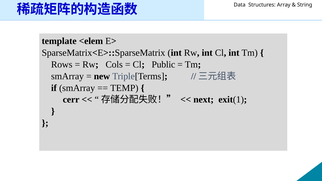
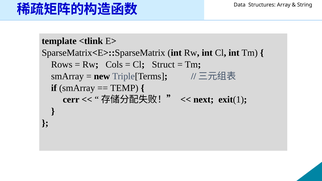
<elem: <elem -> <tlink (91, 41)
Public: Public -> Struct (163, 64)
